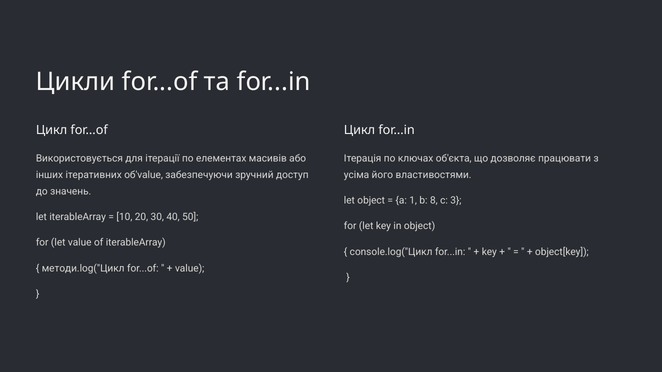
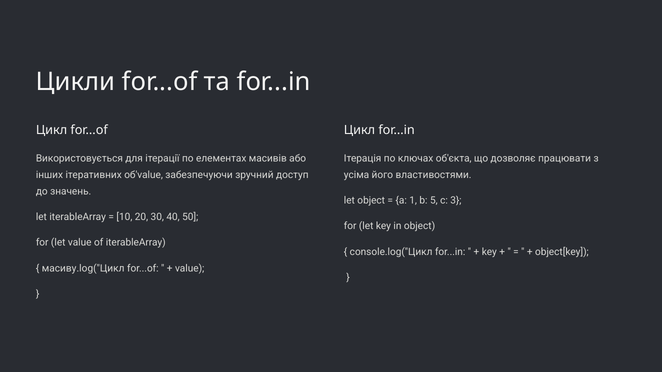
8: 8 -> 5 (434, 201)
методи.log("Цикл: методи.log("Цикл -> масиву.log("Цикл (83, 268)
